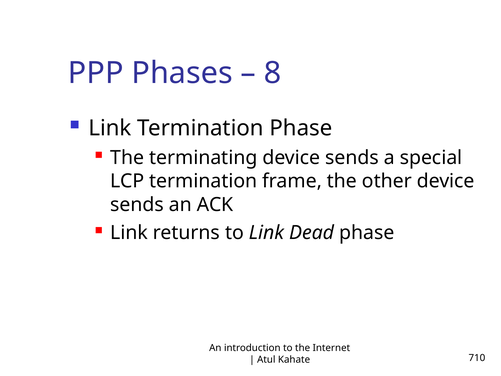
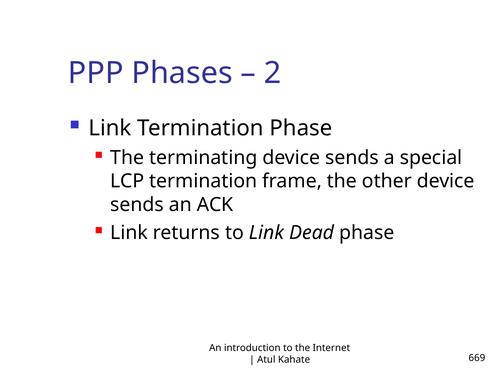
8: 8 -> 2 (273, 73)
710: 710 -> 669 (477, 358)
